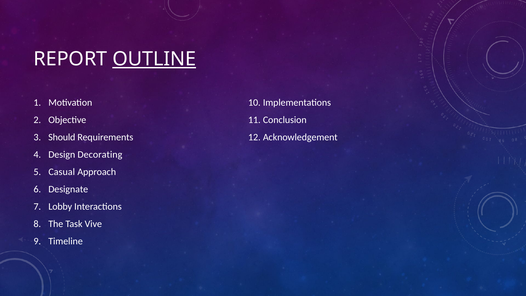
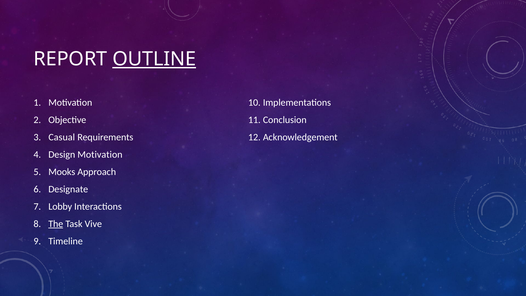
Should: Should -> Casual (62, 137)
Design Decorating: Decorating -> Motivation (100, 154)
Casual: Casual -> Mooks (62, 172)
The underline: none -> present (56, 224)
